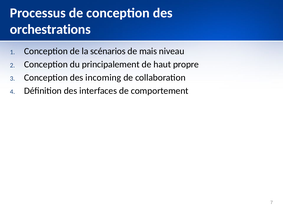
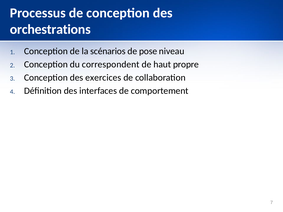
mais: mais -> pose (148, 51)
principalement: principalement -> correspondent (111, 64)
incoming: incoming -> exercices (103, 78)
